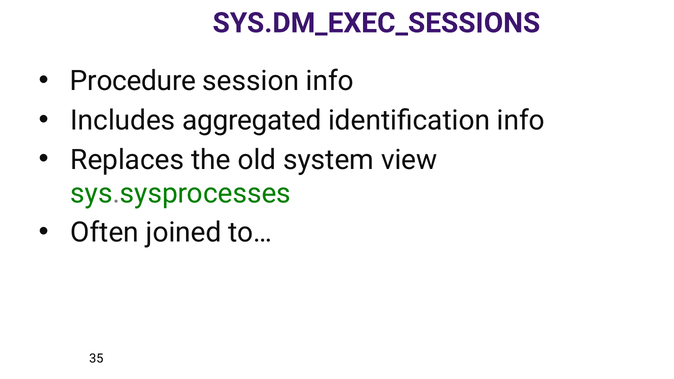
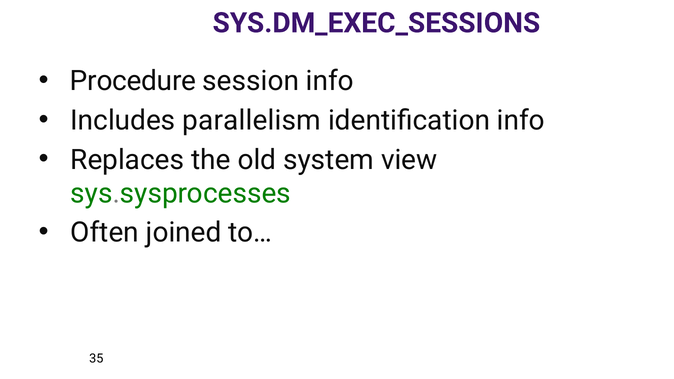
aggregated: aggregated -> parallelism (252, 121)
